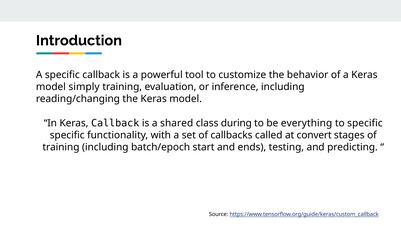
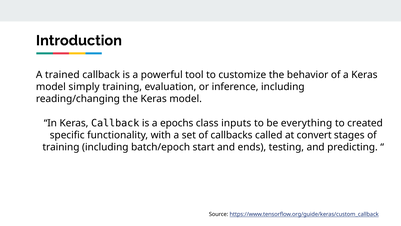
A specific: specific -> trained (62, 75)
shared: shared -> epochs (177, 123)
during: during -> inputs (236, 123)
to specific: specific -> created (365, 123)
